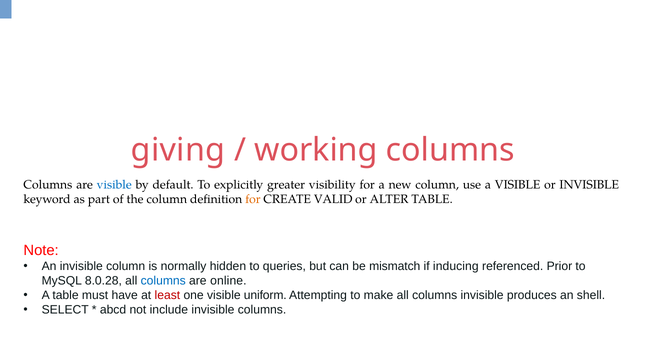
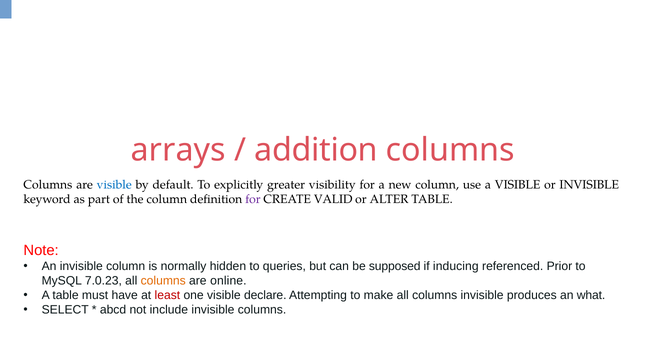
giving: giving -> arrays (178, 150)
working: working -> addition (316, 150)
for colour: orange -> purple (253, 199)
mismatch: mismatch -> supposed (395, 266)
8.0.28: 8.0.28 -> 7.0.23 (103, 280)
columns colour: blue -> orange (163, 280)
uniform: uniform -> declare (265, 295)
shell: shell -> what (591, 295)
